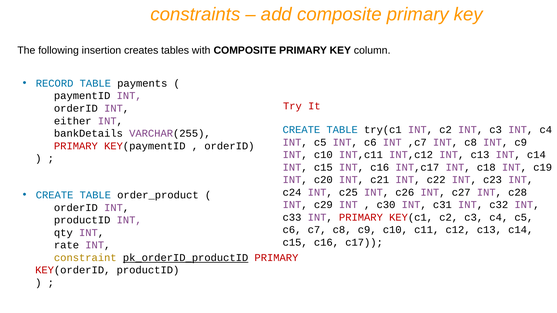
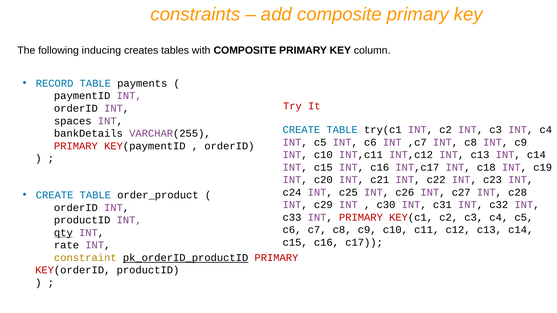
insertion: insertion -> inducing (101, 51)
either: either -> spaces (73, 121)
qty underline: none -> present (63, 233)
